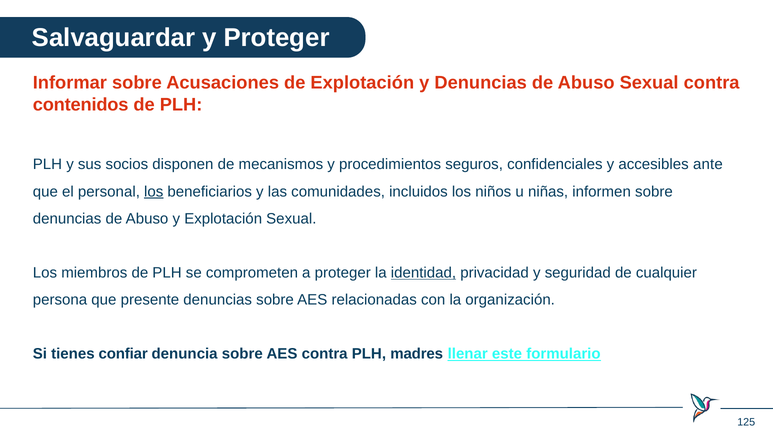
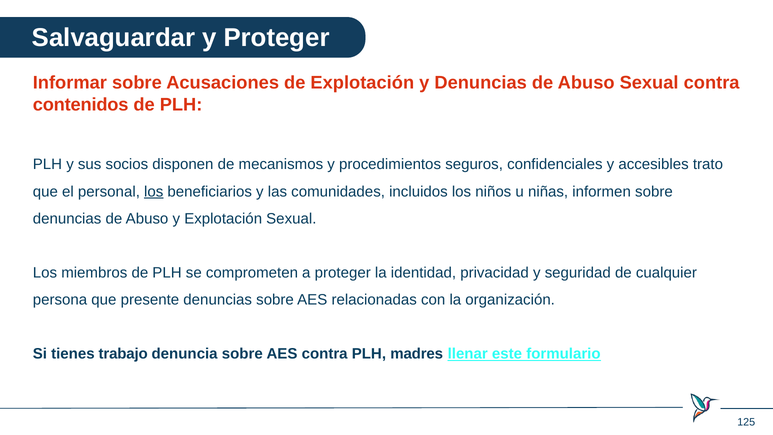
ante: ante -> trato (708, 164)
identidad underline: present -> none (423, 273)
confiar: confiar -> trabajo (123, 354)
